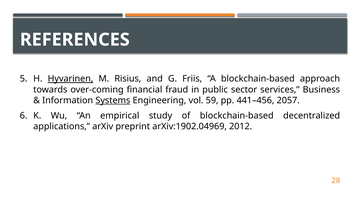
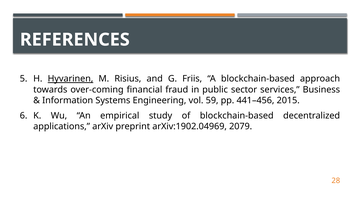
Systems underline: present -> none (113, 101)
2057: 2057 -> 2015 (288, 101)
2012: 2012 -> 2079 (241, 127)
